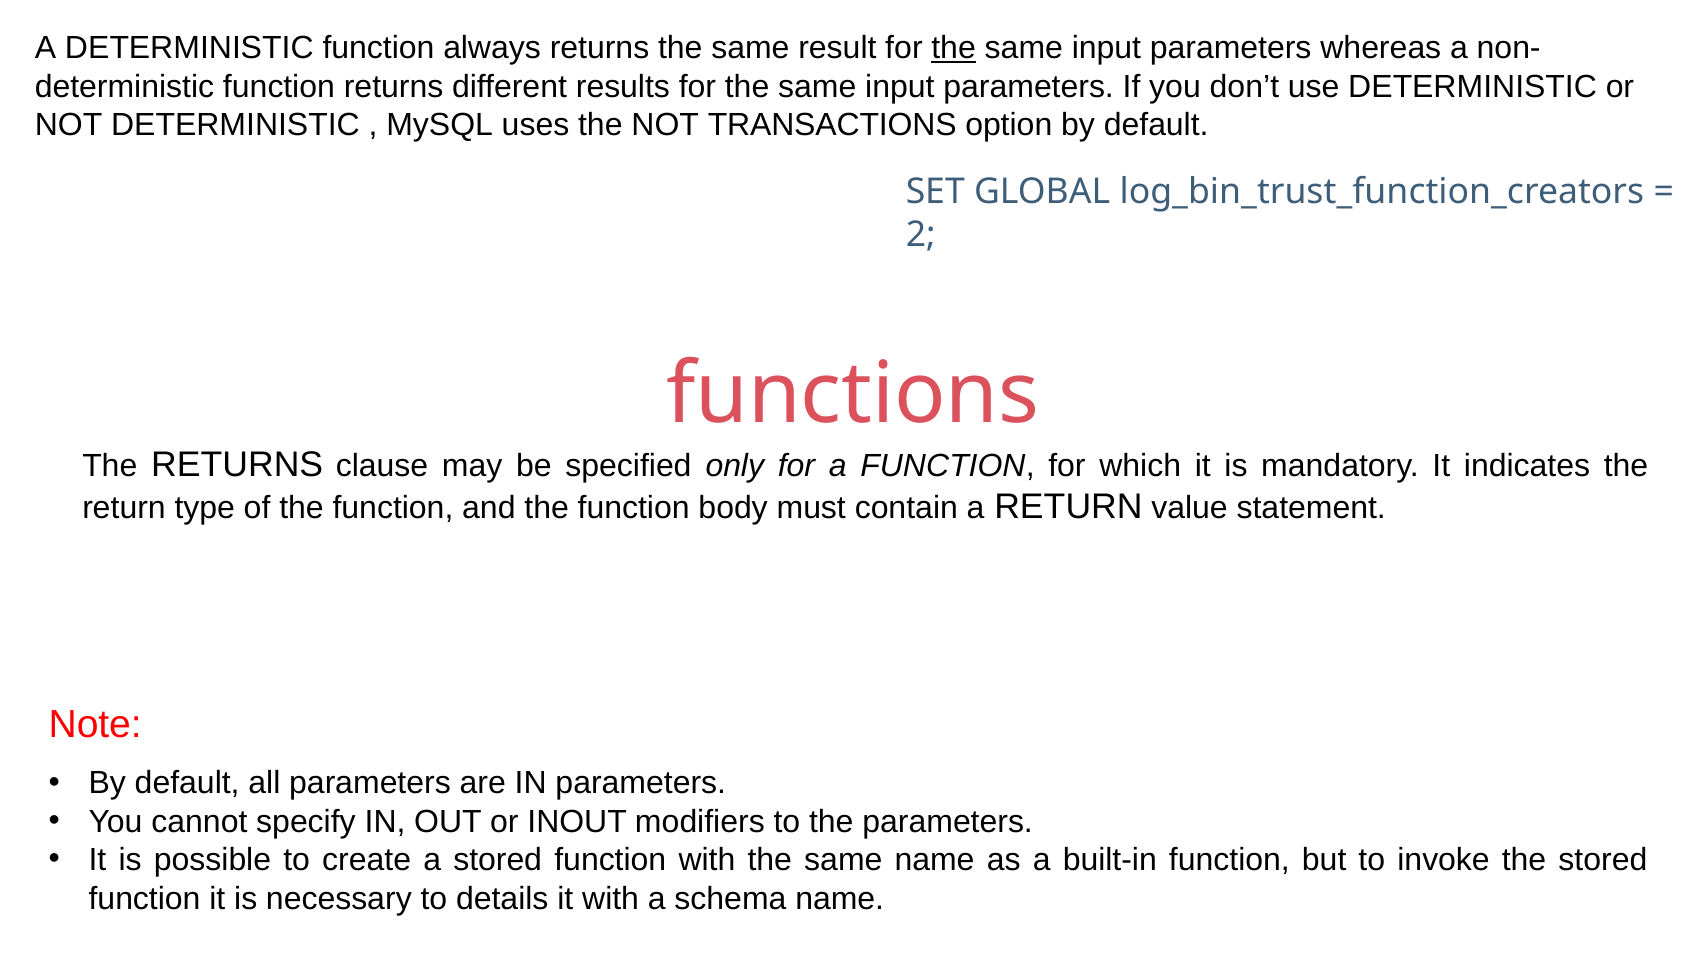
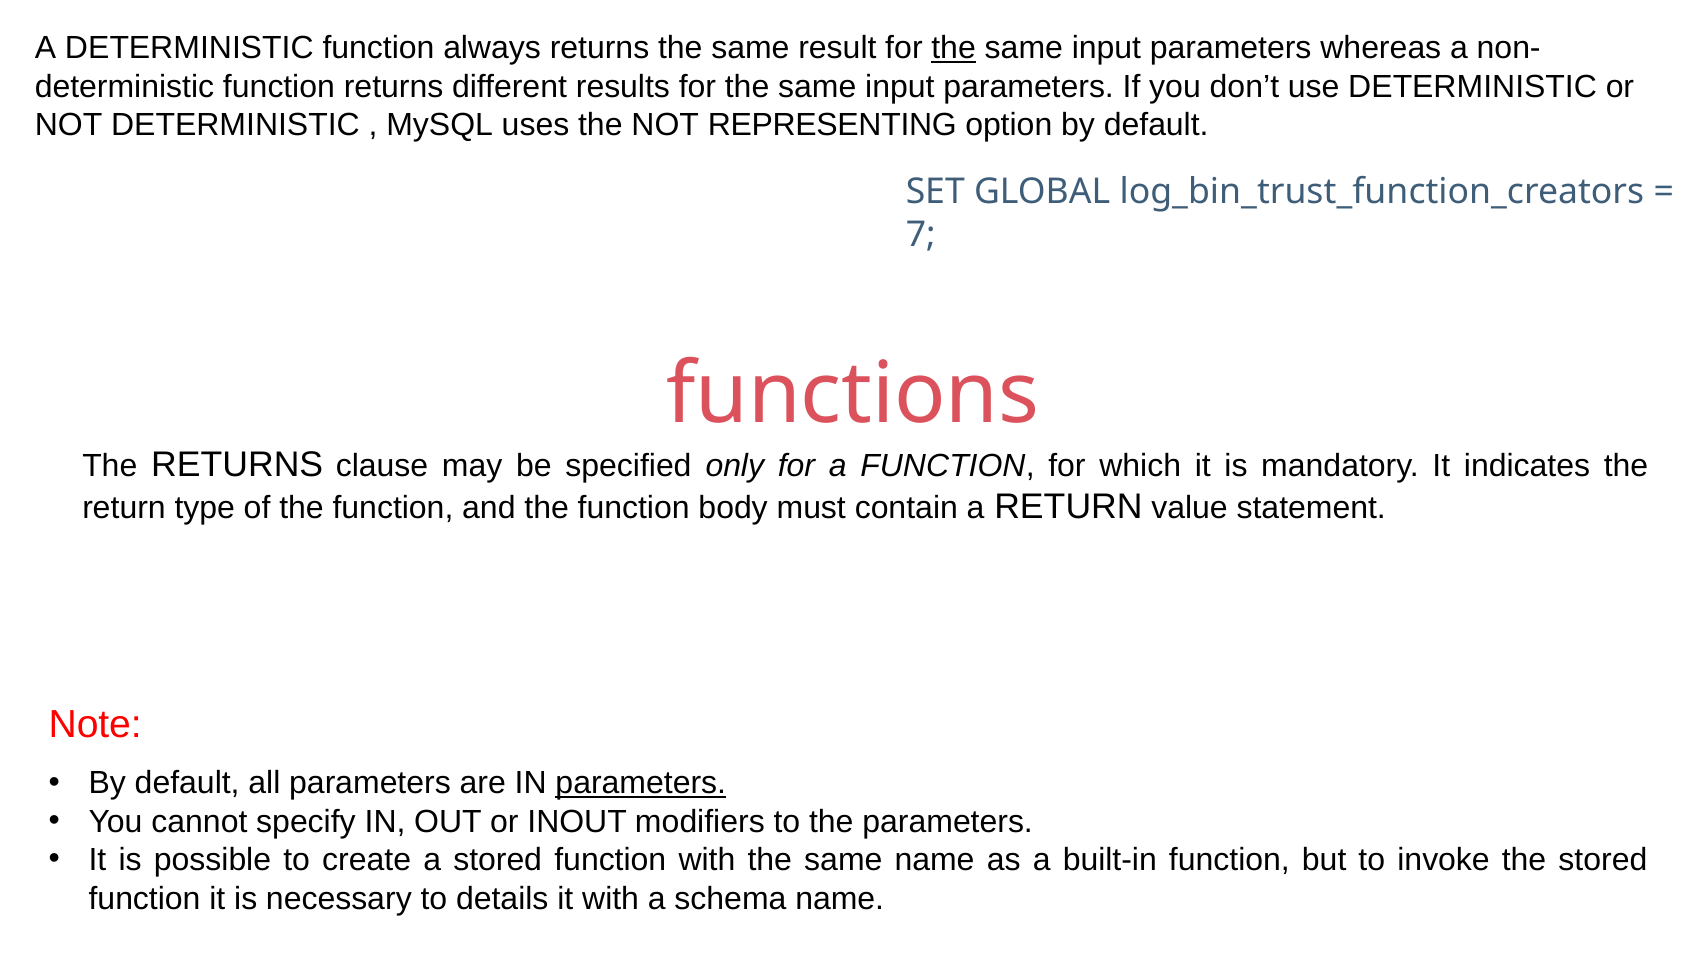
TRANSACTIONS: TRANSACTIONS -> REPRESENTING (832, 125)
2: 2 -> 7 (921, 235)
parameters underline: none -> present (641, 783)
